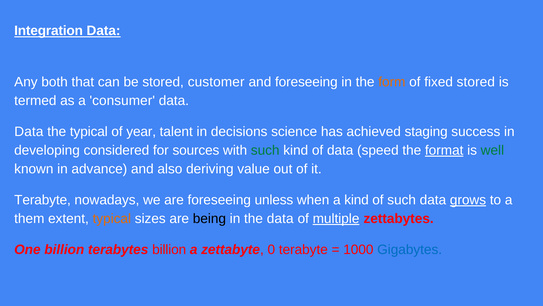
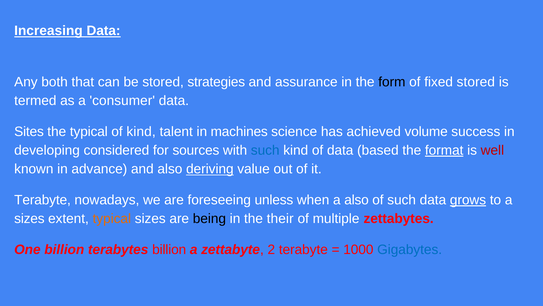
Integration: Integration -> Increasing (48, 31)
customer: customer -> strategies (216, 82)
and foreseeing: foreseeing -> assurance (306, 82)
form colour: orange -> black (392, 82)
Data: Data -> Sites (29, 131)
of year: year -> kind (141, 131)
decisions: decisions -> machines (239, 131)
staging: staging -> volume (426, 131)
such colour: green -> blue (265, 150)
speed: speed -> based (378, 150)
well colour: green -> red (492, 150)
deriving underline: none -> present (210, 169)
a kind: kind -> also (357, 200)
them: them -> sizes (29, 218)
the data: data -> their (280, 218)
multiple underline: present -> none (336, 218)
0: 0 -> 2 (271, 249)
